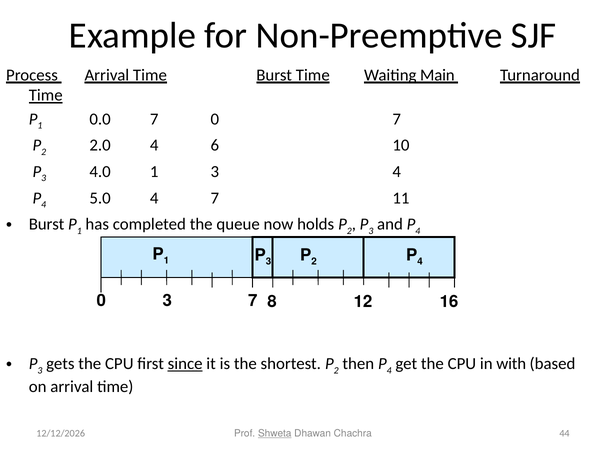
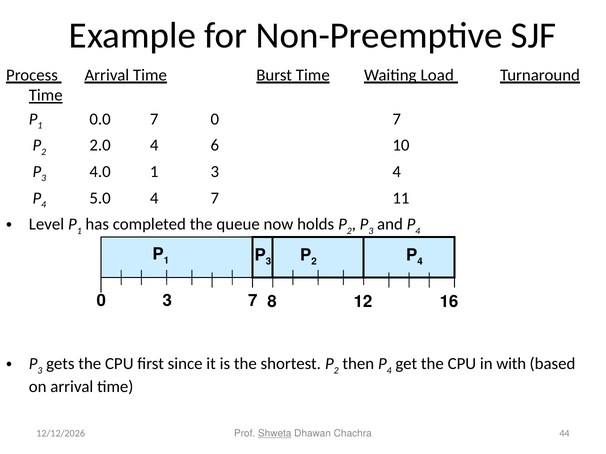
Main: Main -> Load (437, 75)
Burst: Burst -> Level (47, 225)
since underline: present -> none (185, 364)
